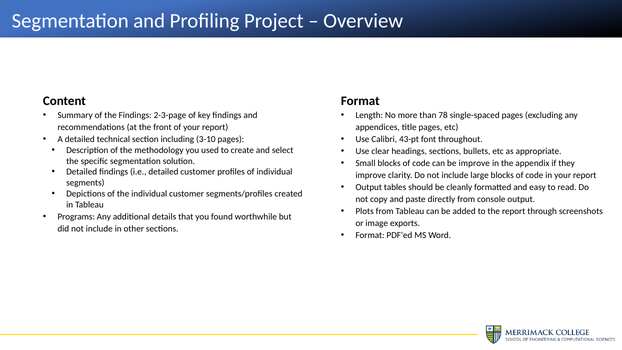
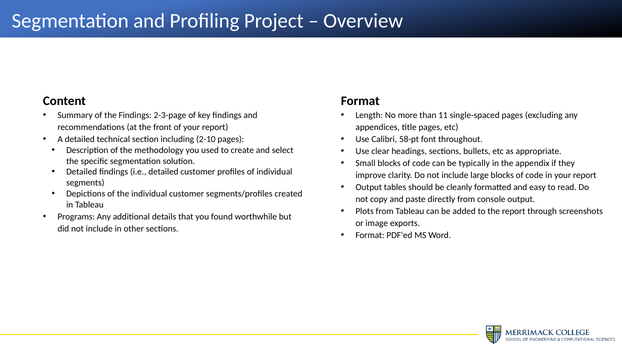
78: 78 -> 11 (443, 115)
3-10: 3-10 -> 2-10 (206, 139)
43-pt: 43-pt -> 58-pt (409, 139)
be improve: improve -> typically (474, 163)
